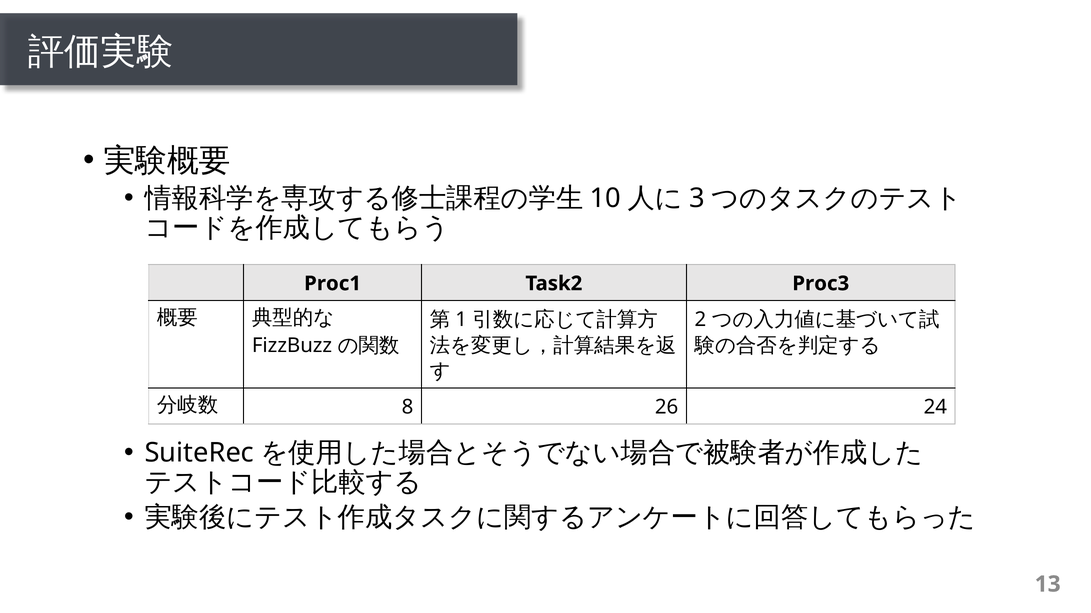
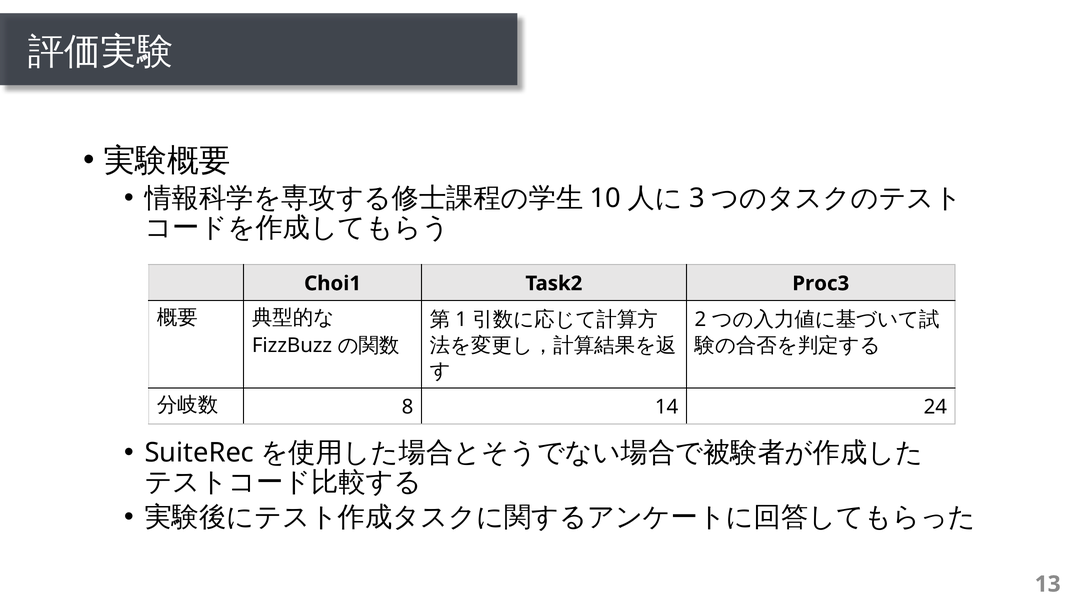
Proc1: Proc1 -> Choi1 (333, 284)
26: 26 -> 14 (667, 408)
